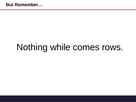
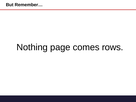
while: while -> page (60, 47)
